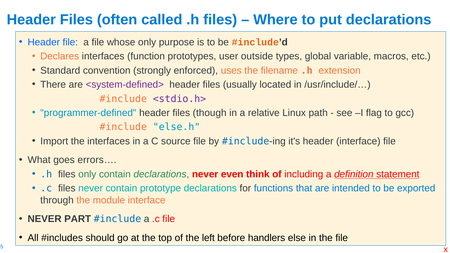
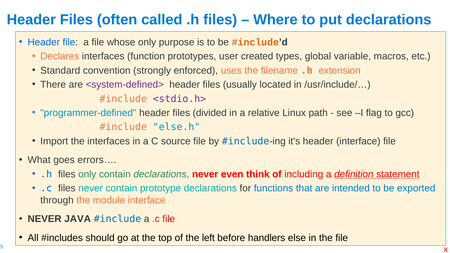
outside: outside -> created (257, 56)
though: though -> divided (210, 113)
PART: PART -> JAVA (78, 219)
